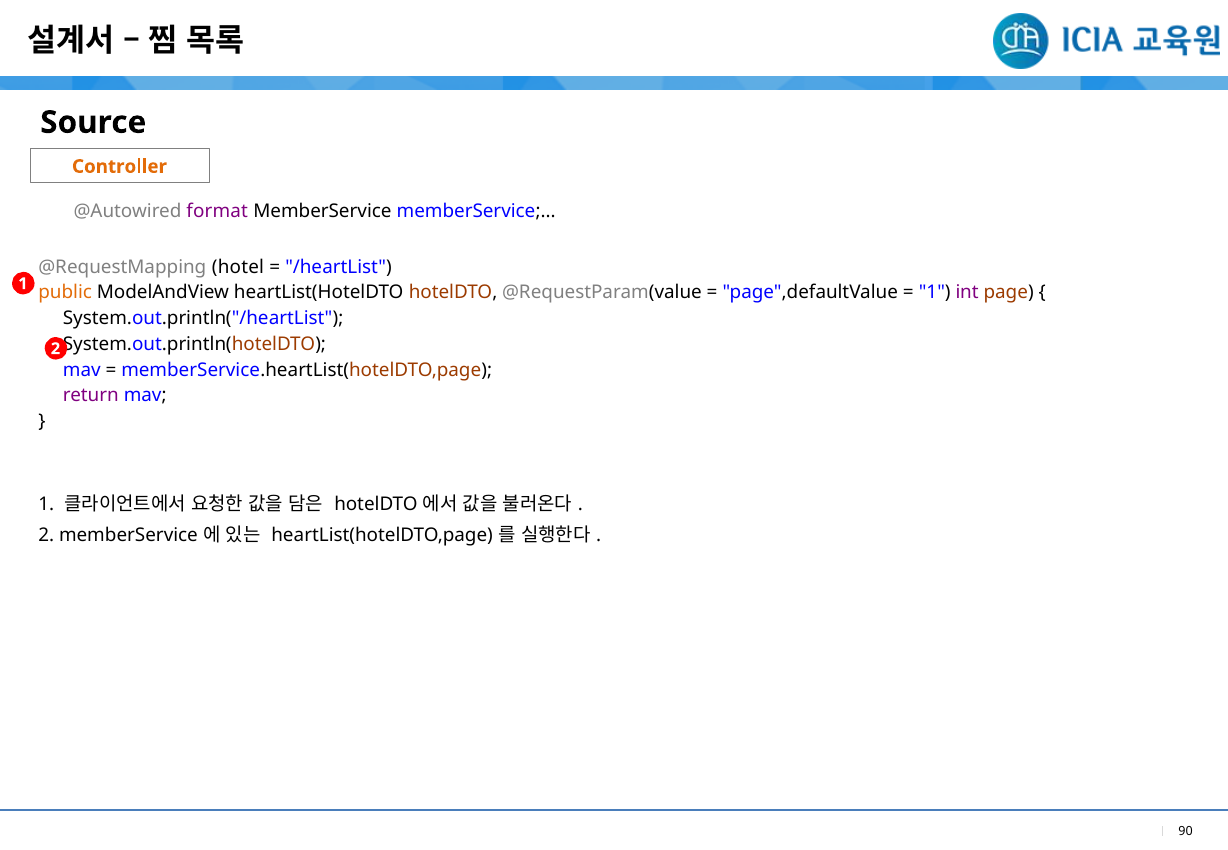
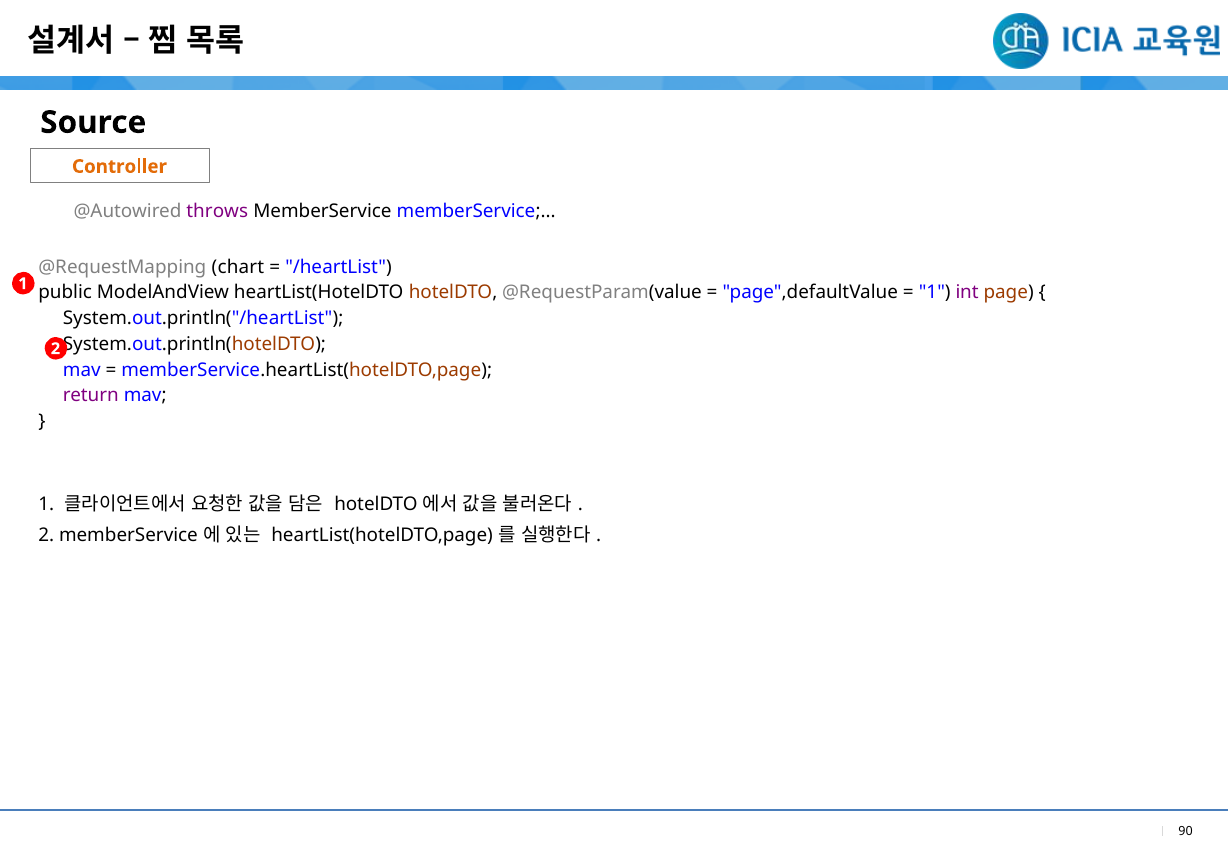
format: format -> throws (217, 212)
hotel: hotel -> chart (238, 267)
public colour: orange -> black (65, 293)
